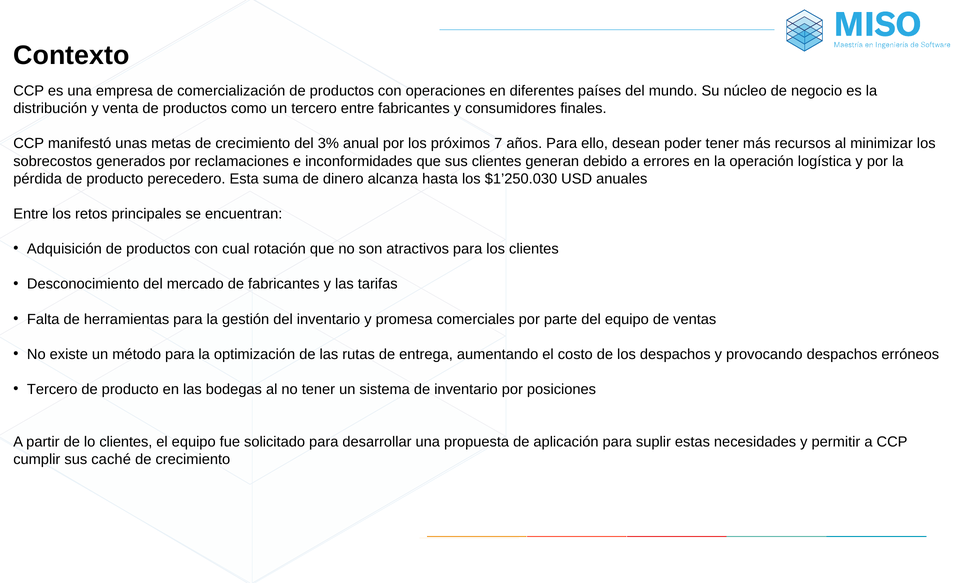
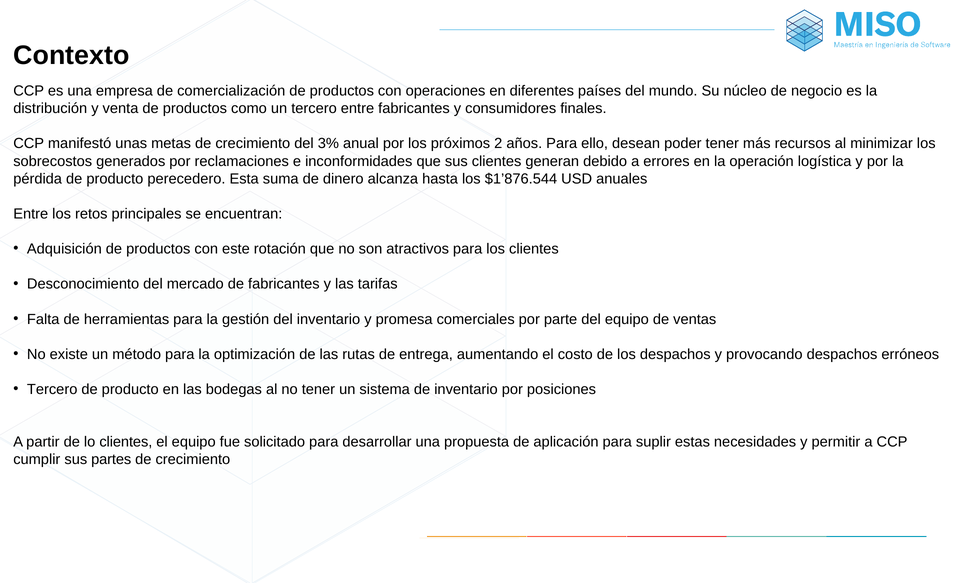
7: 7 -> 2 (498, 144)
$1’250.030: $1’250.030 -> $1’876.544 (521, 179)
cual: cual -> este (236, 249)
caché: caché -> partes (111, 460)
